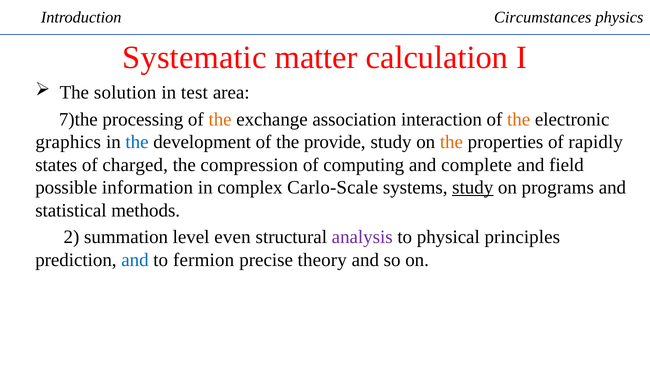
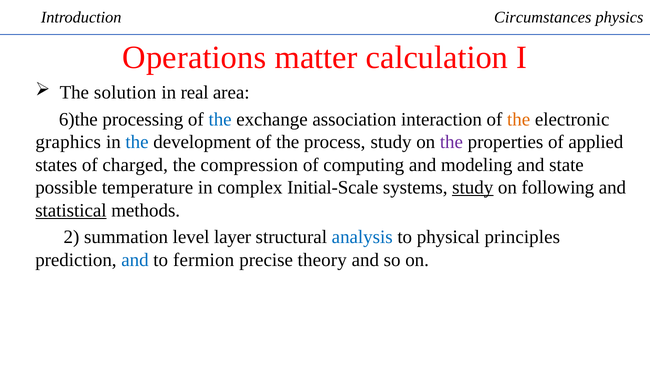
Systematic: Systematic -> Operations (194, 57)
test: test -> real (195, 93)
7)the: 7)the -> 6)the (78, 120)
the colour: orange -> blue (220, 120)
provide: provide -> process (335, 142)
the colour: orange -> purple (451, 142)
rapidly: rapidly -> applied (596, 142)
complete: complete -> modeling (477, 165)
field: field -> state (566, 165)
information: information -> temperature (148, 188)
Carlo-Scale: Carlo-Scale -> Initial-Scale (333, 188)
programs: programs -> following (558, 188)
statistical underline: none -> present (71, 211)
even: even -> layer (233, 237)
analysis colour: purple -> blue (362, 237)
